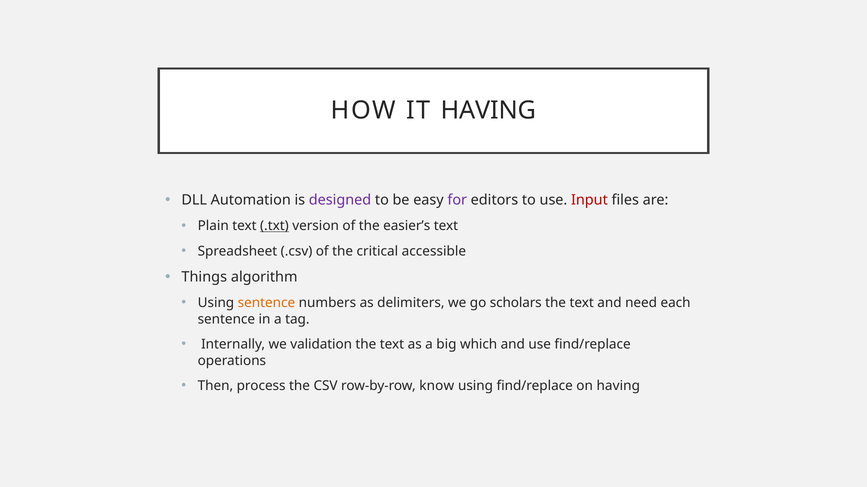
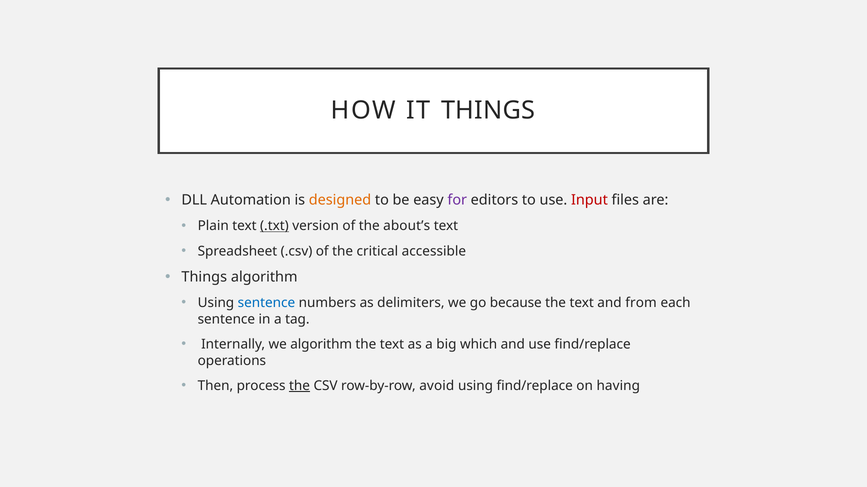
IT HAVING: HAVING -> THINGS (488, 111)
designed colour: purple -> orange (340, 201)
easier’s: easier’s -> about’s (407, 226)
sentence colour: orange -> blue (266, 303)
scholars: scholars -> because (516, 303)
need: need -> from (641, 303)
we validation: validation -> algorithm (321, 345)
the underline: none -> present (300, 386)
know: know -> avoid (437, 386)
